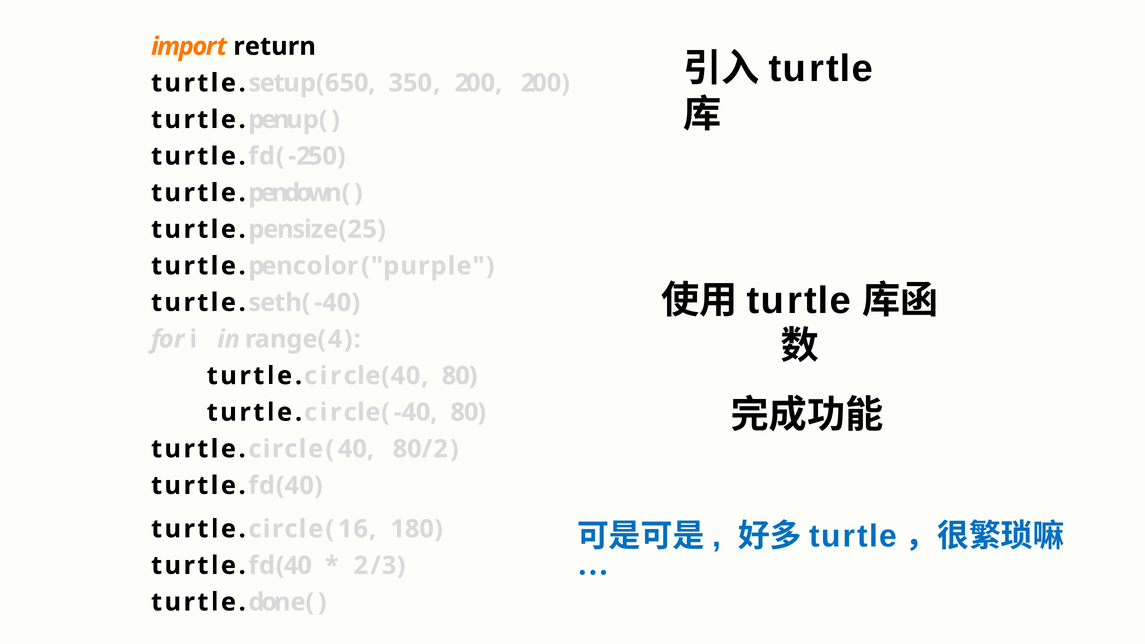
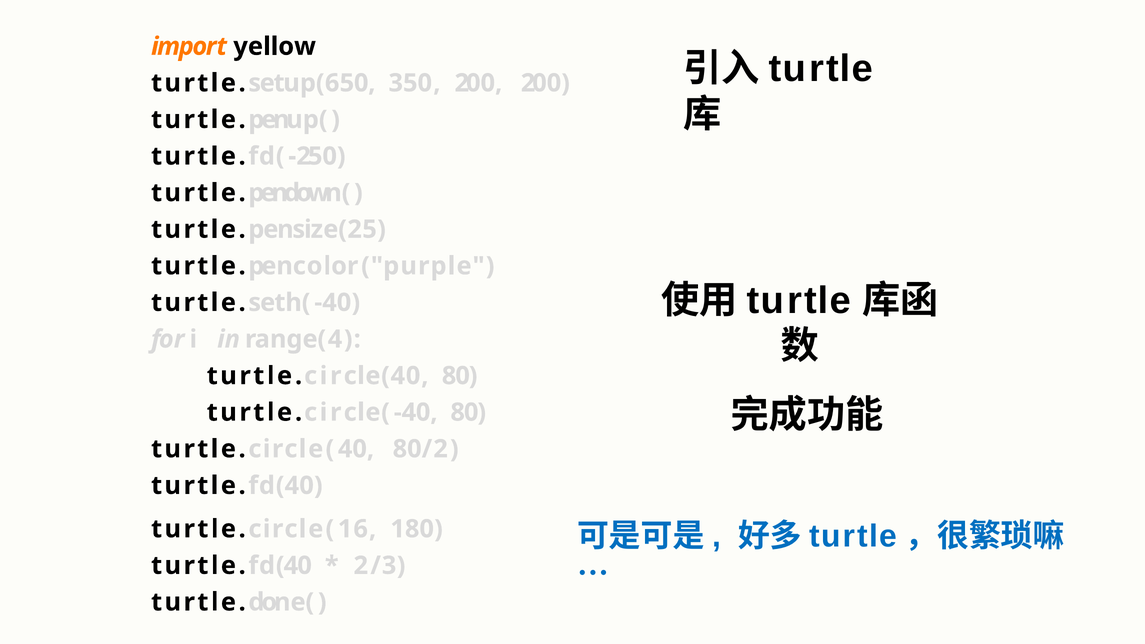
return: return -> yellow (275, 46)
